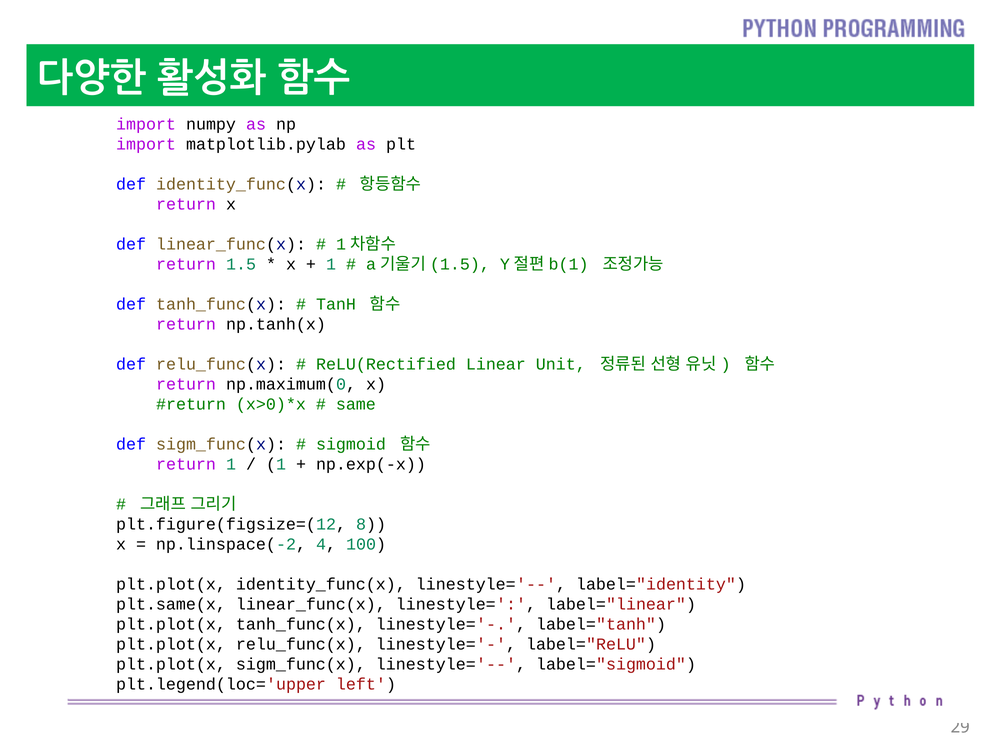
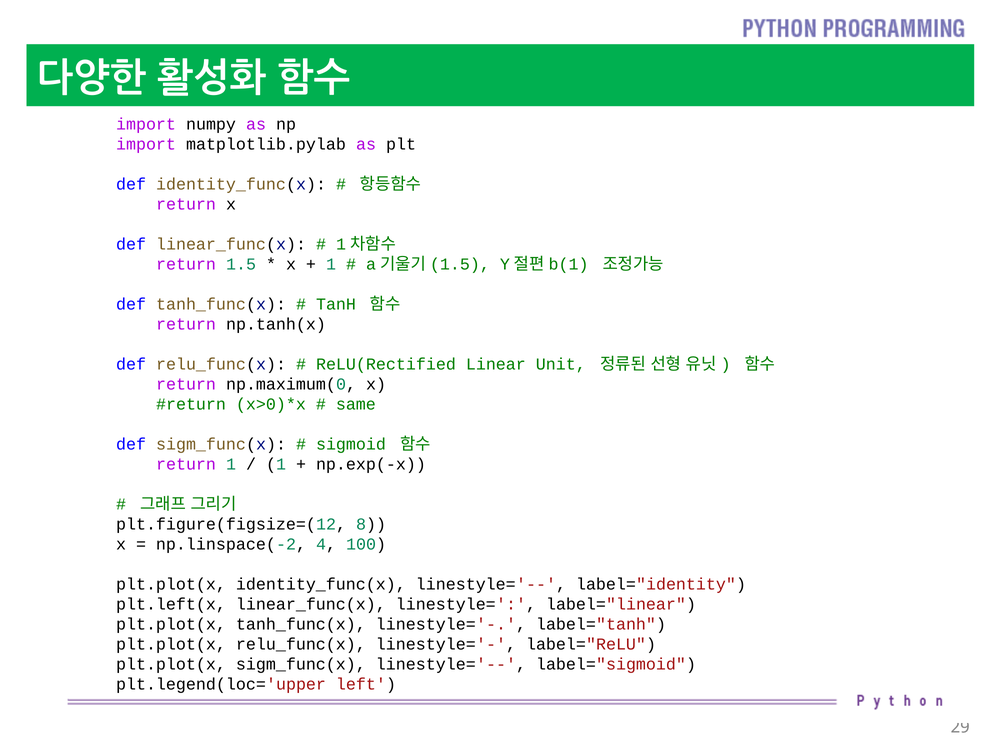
plt.same(x: plt.same(x -> plt.left(x (171, 604)
